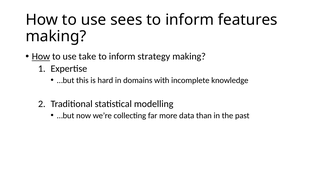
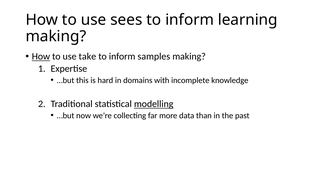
features: features -> learning (248, 20)
strategy: strategy -> samples (154, 57)
modelling underline: none -> present (154, 104)
